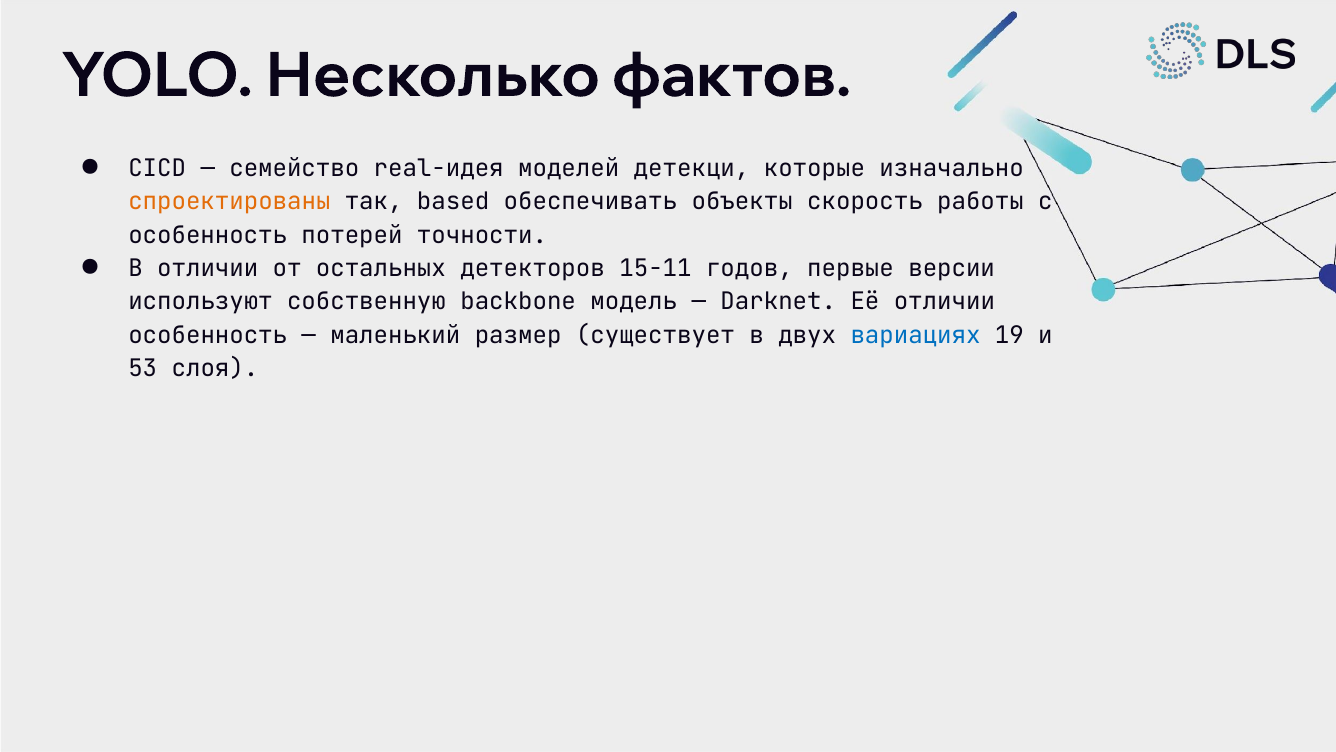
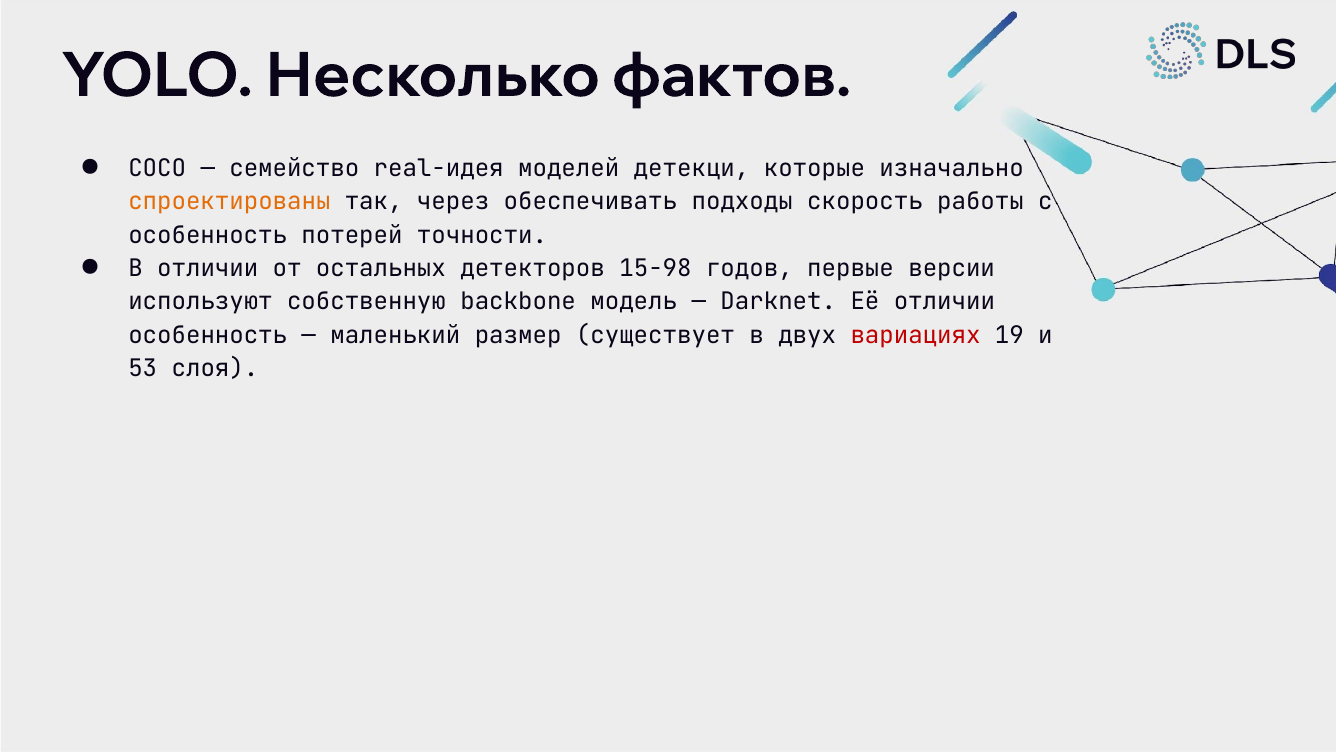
CICD: CICD -> COCO (157, 168)
based: based -> через (453, 202)
объекты: объекты -> подходы (742, 202)
15-11: 15-11 -> 15-98 (655, 268)
вариациях colour: blue -> red (916, 335)
